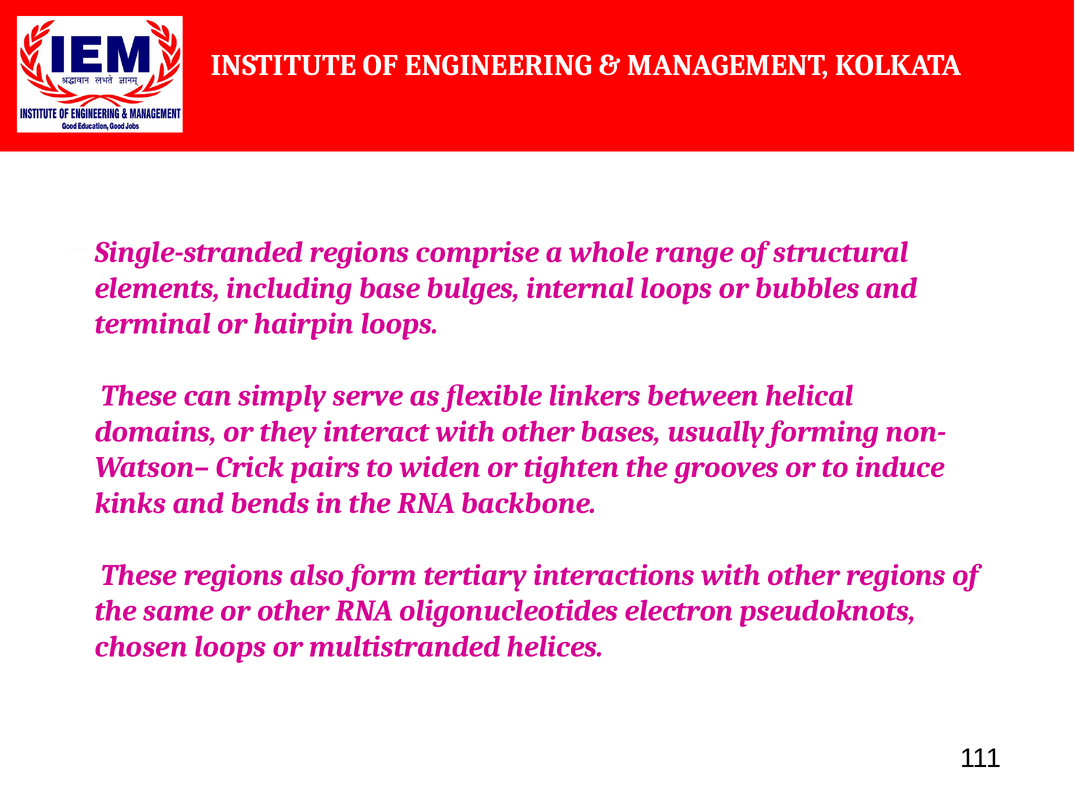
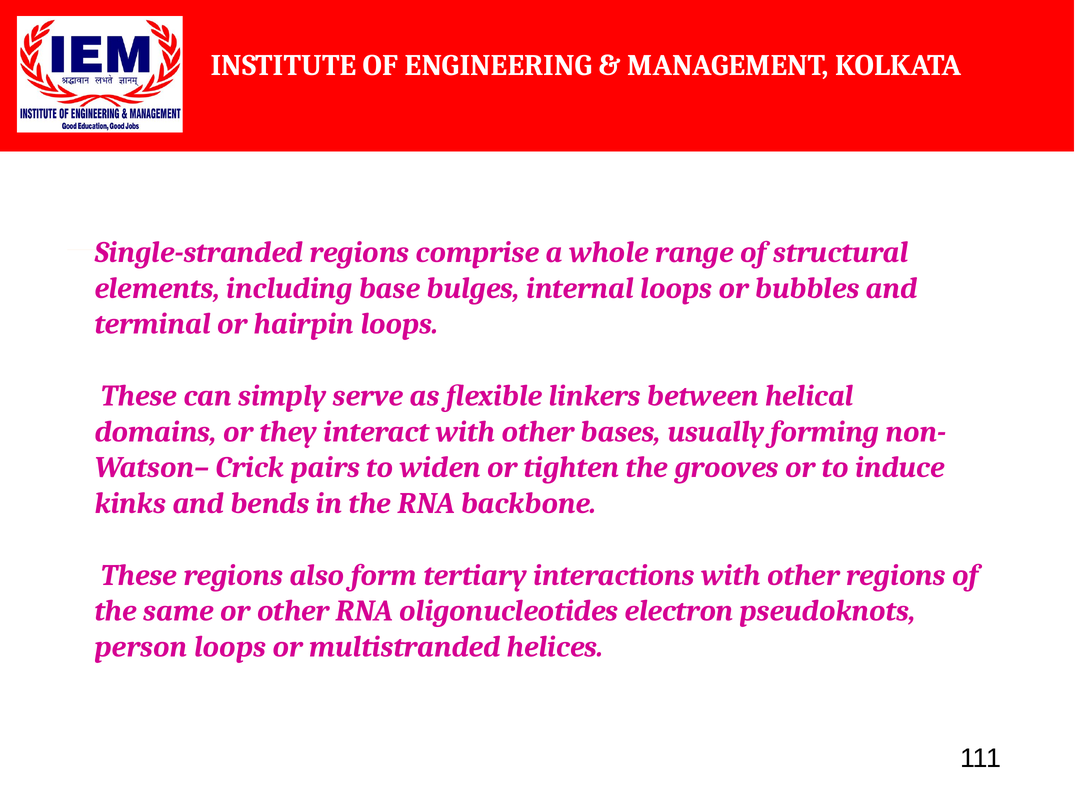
chosen: chosen -> person (141, 646)
